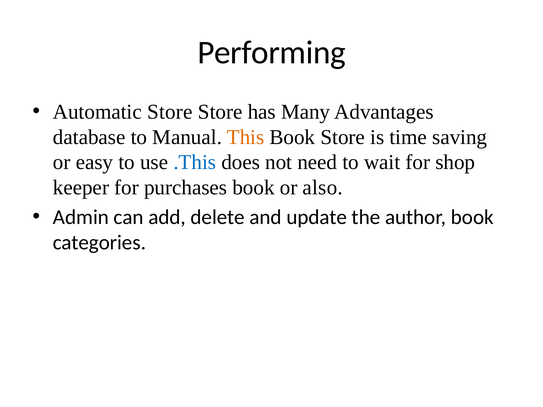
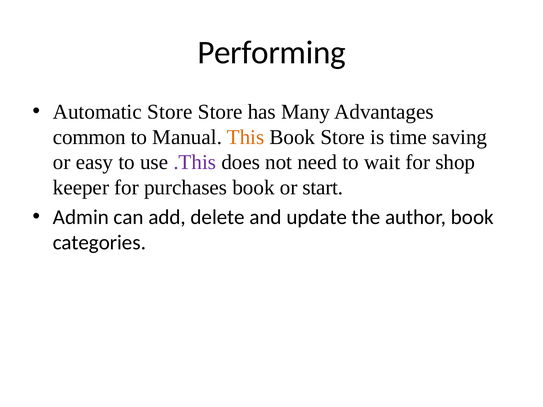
database: database -> common (89, 137)
.This colour: blue -> purple (195, 162)
also: also -> start (323, 188)
